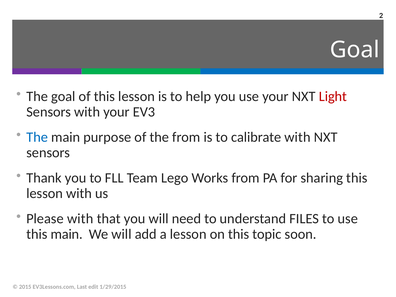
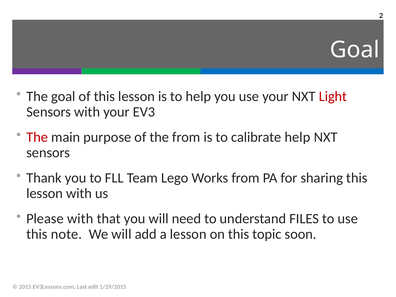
The colour: blue -> red (37, 137)
calibrate with: with -> help (297, 137)
this main: main -> note (67, 234)
